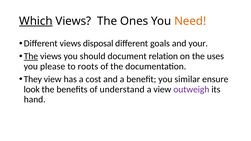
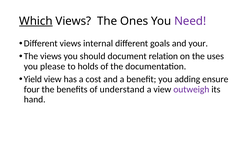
Need colour: orange -> purple (190, 21)
disposal: disposal -> internal (98, 44)
The underline: present -> none (31, 56)
roots: roots -> holds (88, 67)
They: They -> Yield (33, 79)
similar: similar -> adding (187, 79)
look: look -> four (32, 89)
